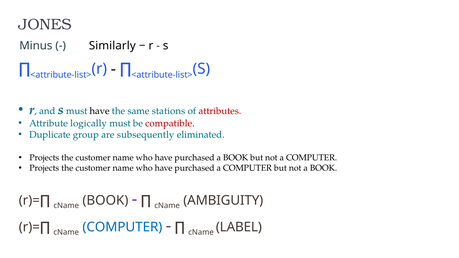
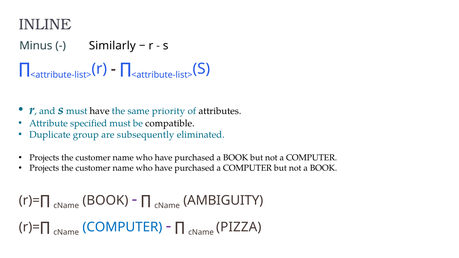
JONES: JONES -> INLINE (45, 25)
stations: stations -> priority (169, 111)
attributes colour: red -> black (220, 111)
logically: logically -> specified (89, 123)
compatible colour: red -> black (170, 123)
LABEL: LABEL -> PIZZA (239, 227)
